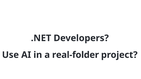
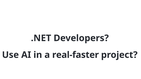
real-folder: real-folder -> real-faster (76, 55)
